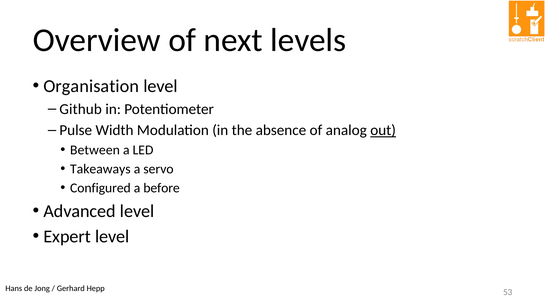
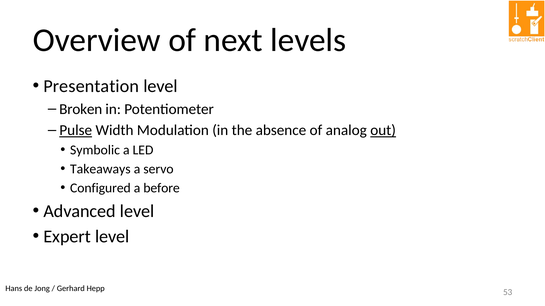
Organisation: Organisation -> Presentation (91, 86)
Github: Github -> Broken (81, 109)
Pulse underline: none -> present (76, 130)
Between: Between -> Symbolic (95, 150)
